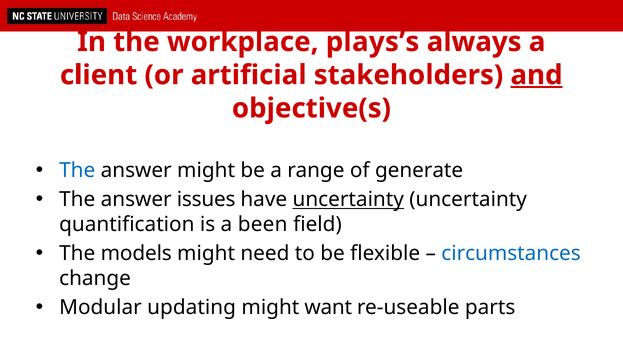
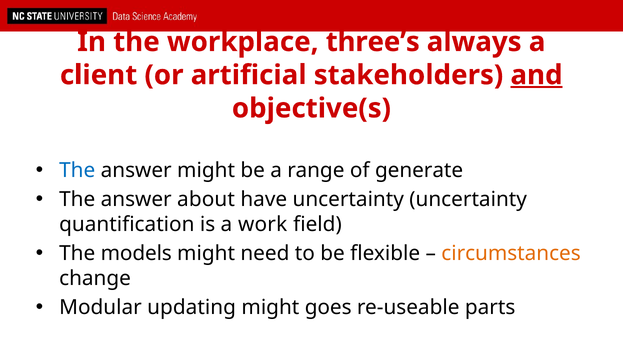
plays’s: plays’s -> three’s (373, 42)
issues: issues -> about (206, 200)
uncertainty underline: present -> none (348, 200)
been: been -> work (263, 225)
circumstances colour: blue -> orange (511, 254)
want: want -> goes (328, 308)
